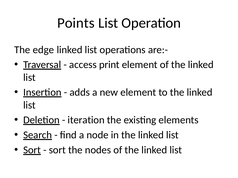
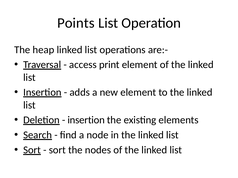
edge: edge -> heap (43, 50)
iteration: iteration -> insertion (86, 120)
